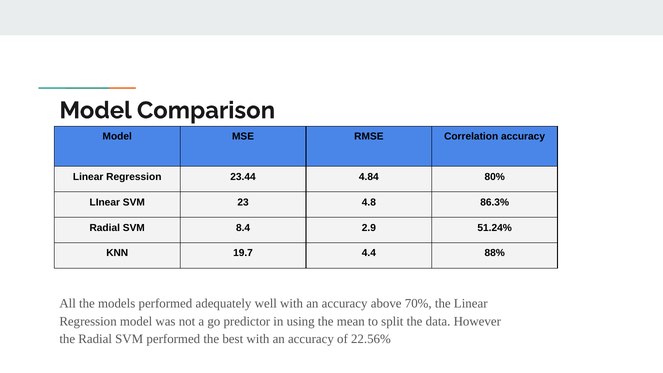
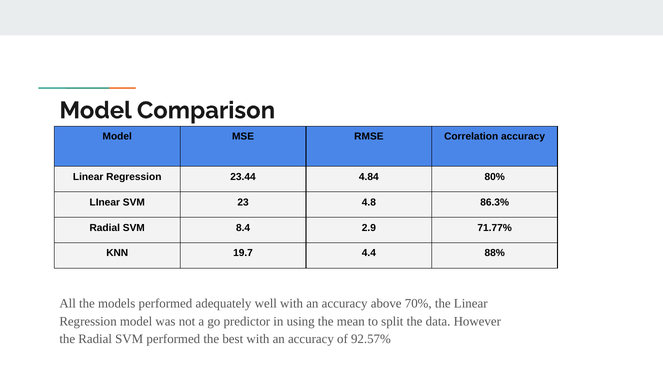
51.24%: 51.24% -> 71.77% (495, 228)
22.56%: 22.56% -> 92.57% (371, 339)
